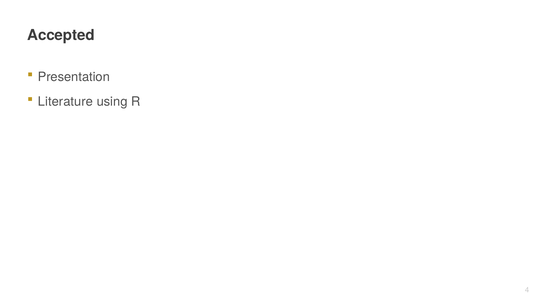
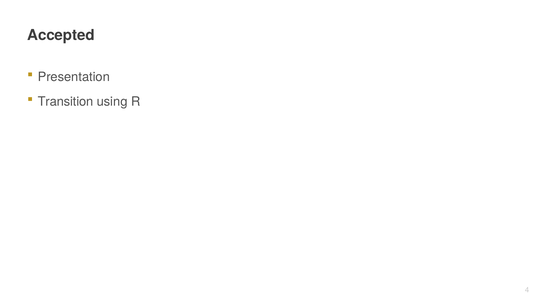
Literature: Literature -> Transition (66, 102)
